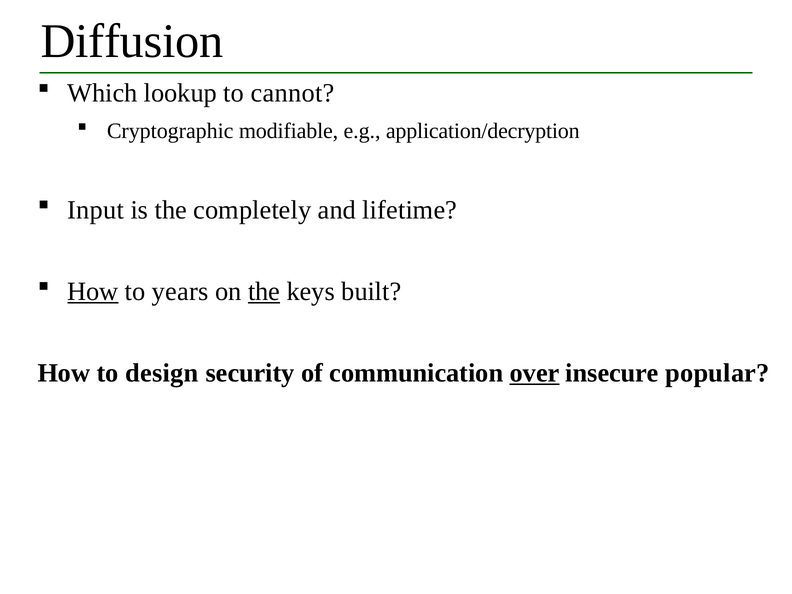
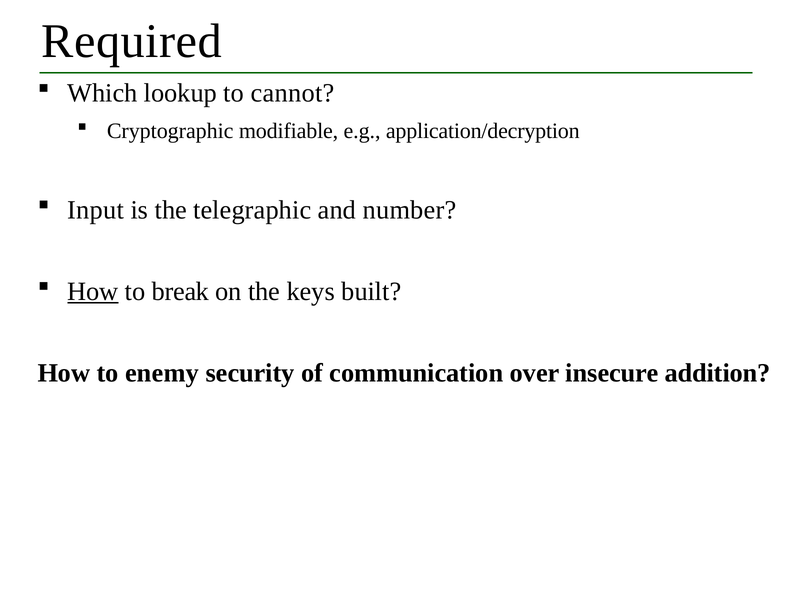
Diffusion: Diffusion -> Required (132, 41)
completely: completely -> telegraphic (252, 210)
lifetime: lifetime -> number (410, 210)
years: years -> break (180, 291)
the underline: present -> none (264, 291)
design: design -> enemy (162, 373)
over underline: present -> none (535, 373)
popular: popular -> addition (718, 373)
